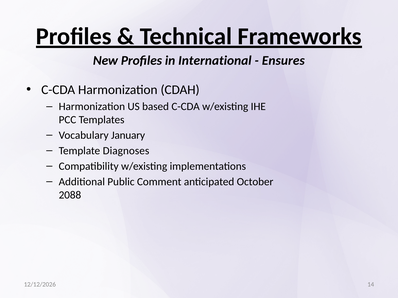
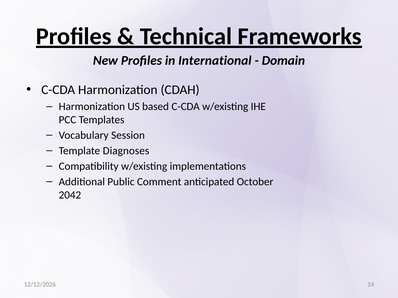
Ensures: Ensures -> Domain (283, 61)
January: January -> Session (128, 135)
2088: 2088 -> 2042 (70, 195)
